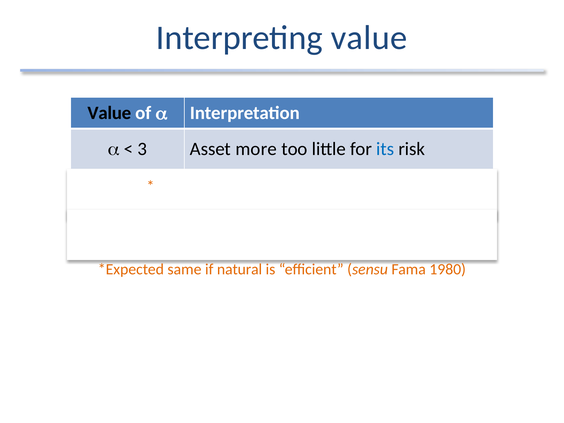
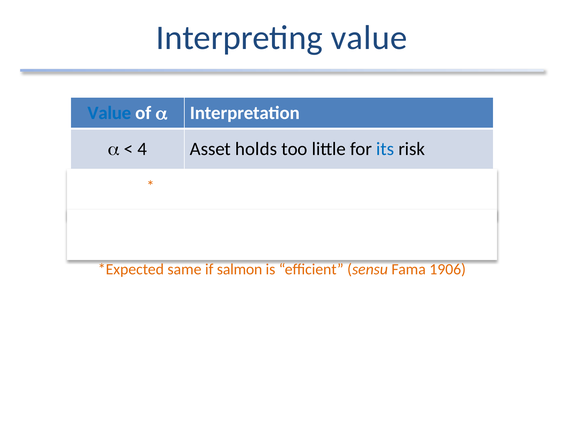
Value colour: black -> blue (109, 113)
3: 3 -> 4 (142, 149)
more: more -> holds (256, 149)
natural: natural -> salmon (240, 269)
1980: 1980 -> 1906 (448, 269)
